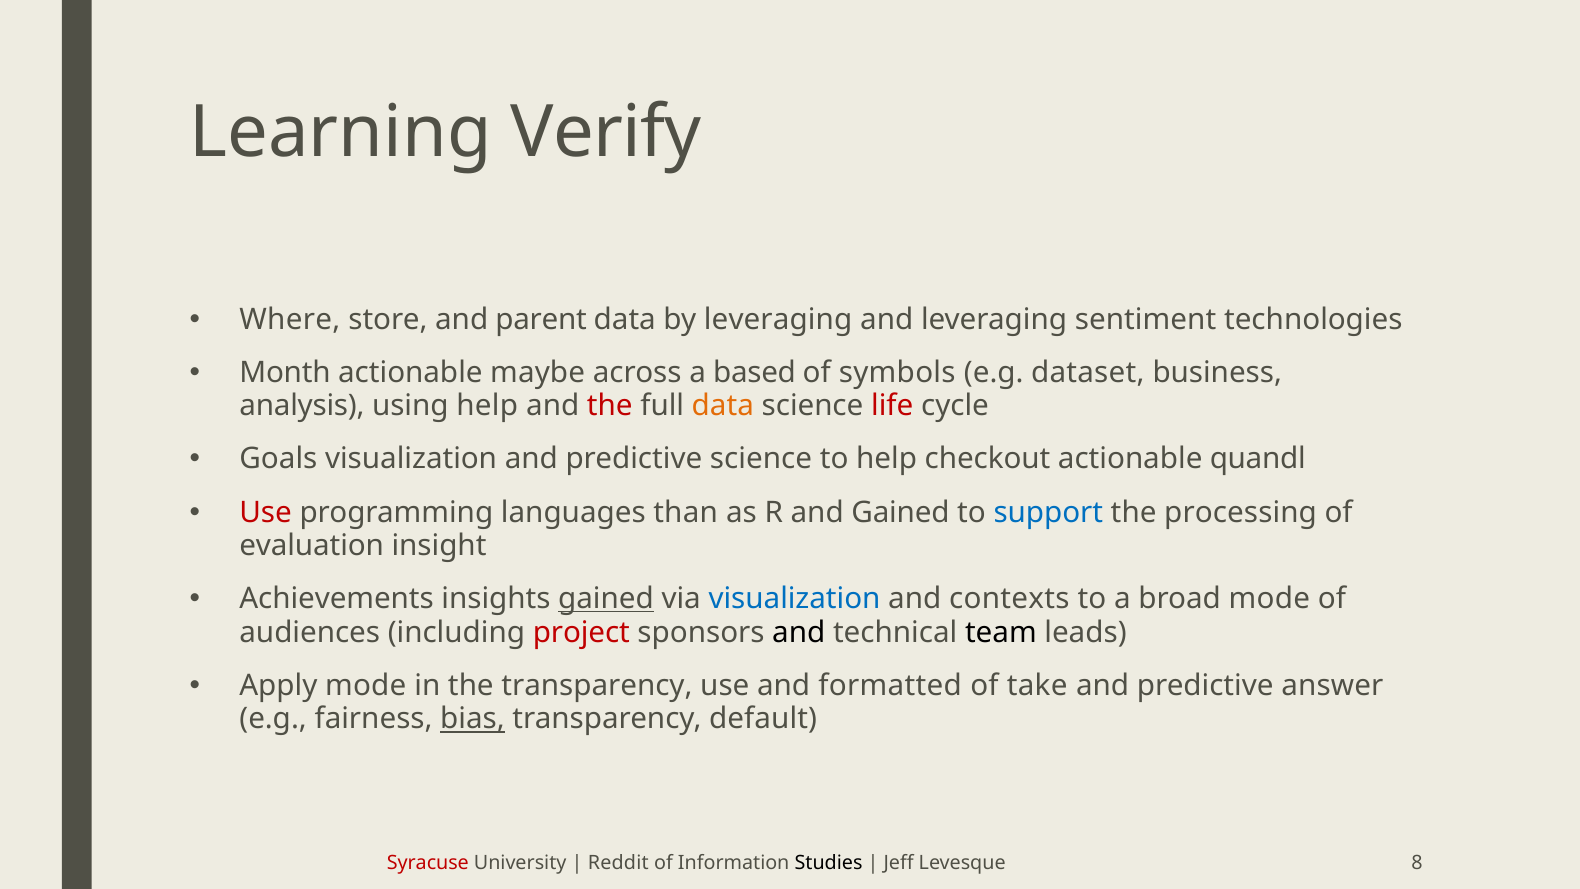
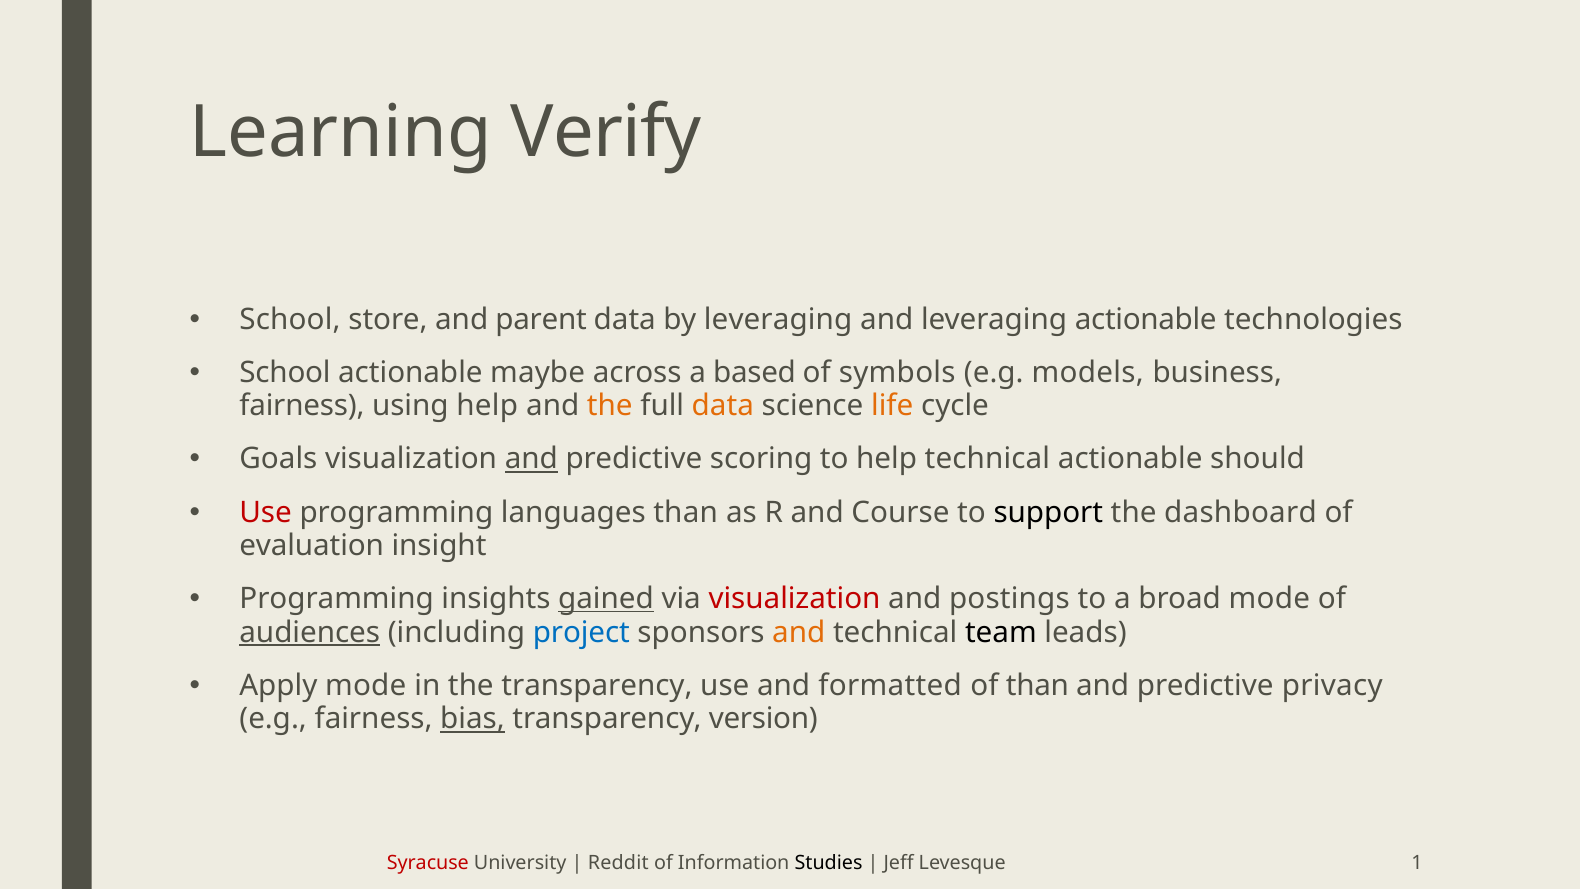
Where: Where -> School (290, 319)
leveraging sentiment: sentiment -> actionable (1146, 319)
Month: Month -> School (285, 372)
dataset: dataset -> models (1088, 372)
analysis: analysis -> fairness (302, 406)
the colour: red -> orange (610, 406)
life colour: red -> orange (892, 406)
and underline: none -> present (531, 459)
predictive science: science -> scoring (761, 459)
help checkout: checkout -> technical (987, 459)
quandl: quandl -> should (1258, 459)
and Gained: Gained -> Course (900, 512)
support colour: blue -> black (1048, 512)
processing: processing -> dashboard (1240, 512)
Achievements: Achievements -> Programming (337, 599)
visualization colour: blue -> red (795, 599)
contexts: contexts -> postings (1009, 599)
audiences underline: none -> present (310, 632)
project colour: red -> blue (581, 632)
and colour: black -> orange (799, 632)
of take: take -> than (1037, 685)
answer: answer -> privacy (1332, 685)
default: default -> version (763, 719)
8: 8 -> 1 (1417, 862)
